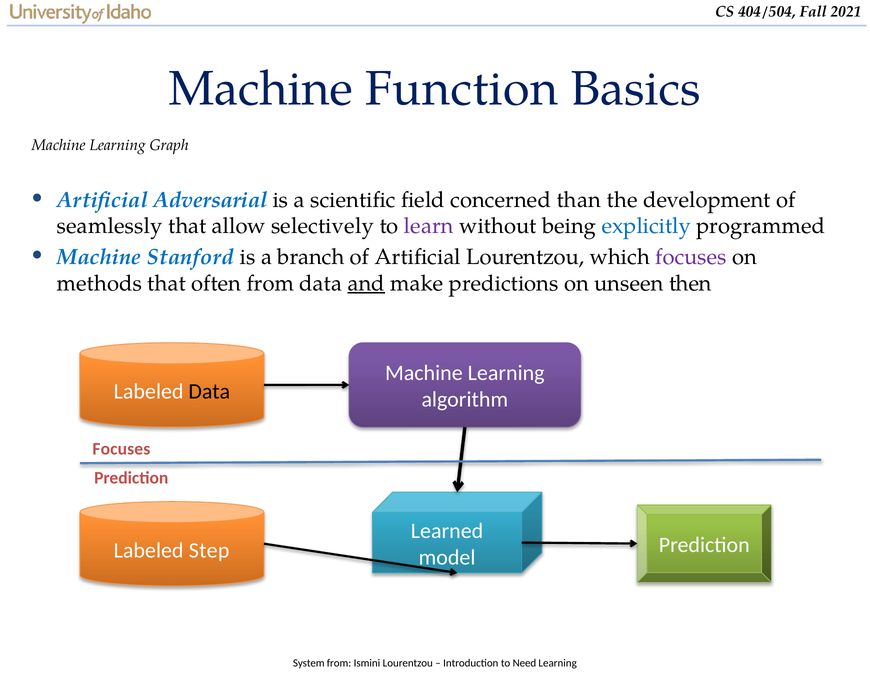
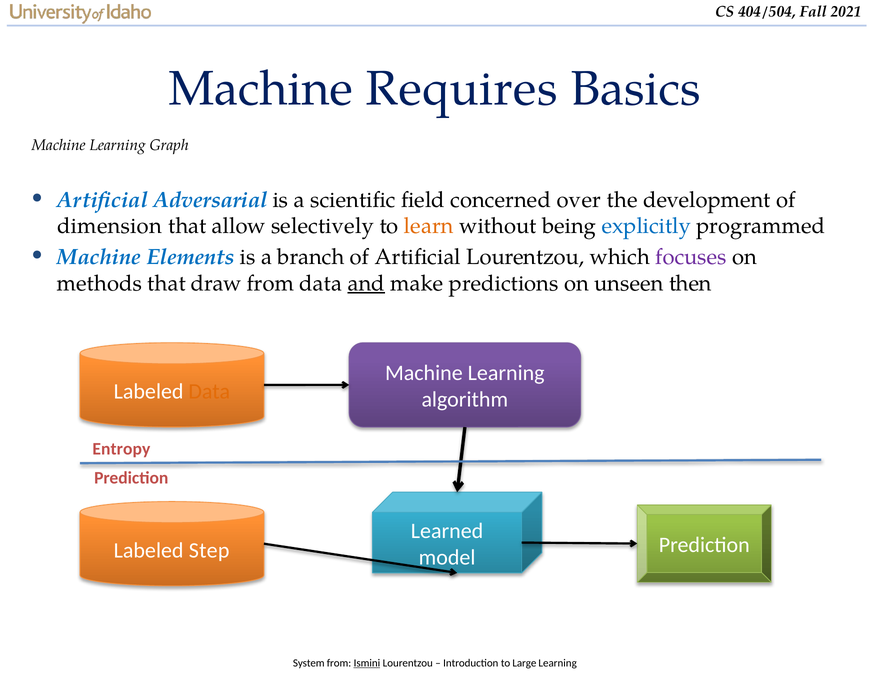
Function: Function -> Requires (462, 88)
than: than -> over (579, 200)
seamlessly: seamlessly -> dimension (110, 226)
learn colour: purple -> orange (429, 226)
Stanford: Stanford -> Elements (191, 257)
often: often -> draw (216, 283)
Data colour: black -> orange (209, 391)
Focuses: Focuses -> Entropy (121, 449)
Ismini underline: none -> present (367, 662)
Need: Need -> Large (524, 662)
